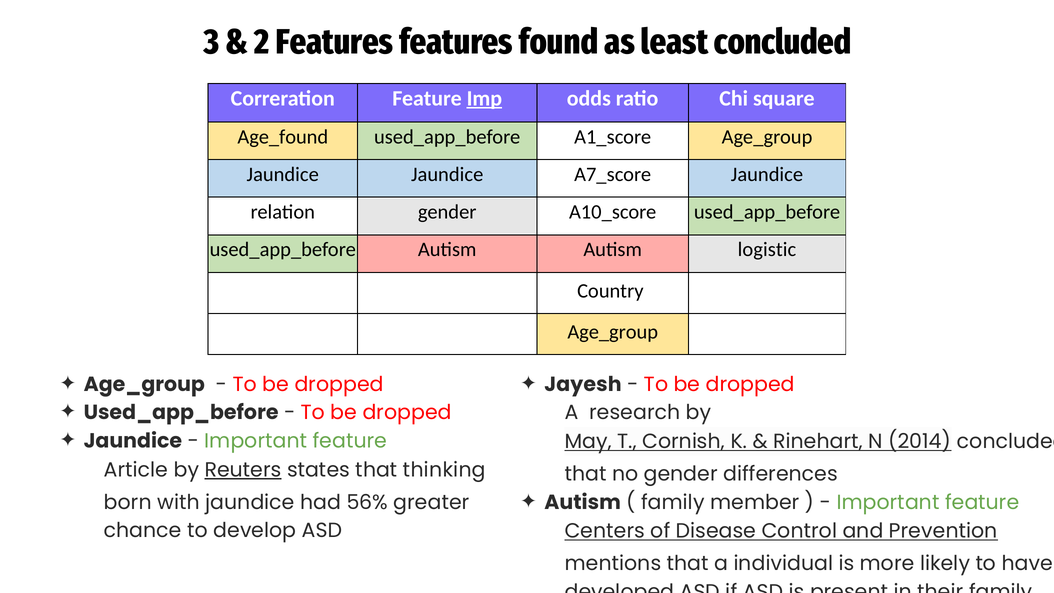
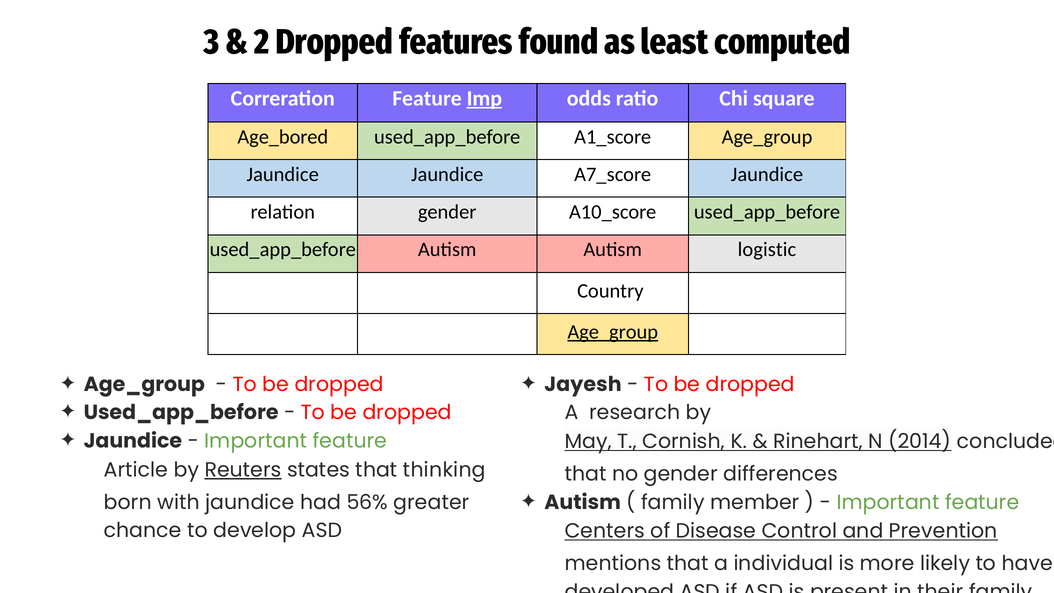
2 Features: Features -> Dropped (334, 42)
least concluded: concluded -> computed (782, 42)
Age_found: Age_found -> Age_bored (283, 137)
Age_group underline: none -> present (613, 332)
